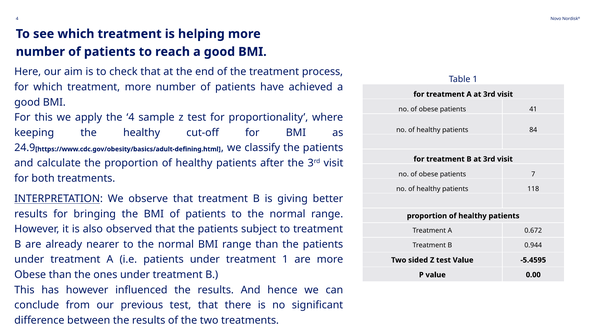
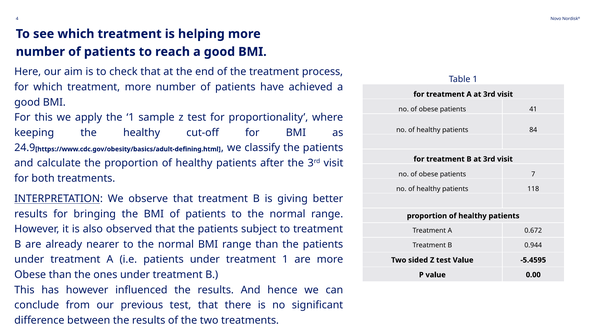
the 4: 4 -> 1 (130, 118)
